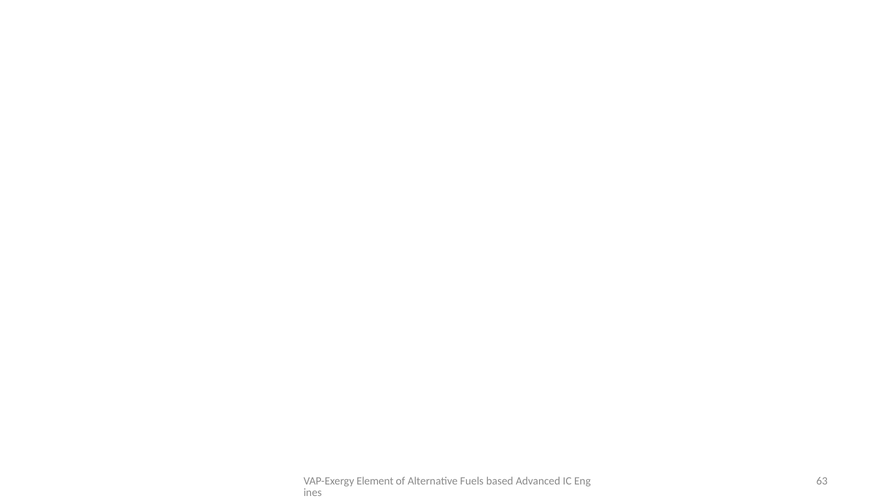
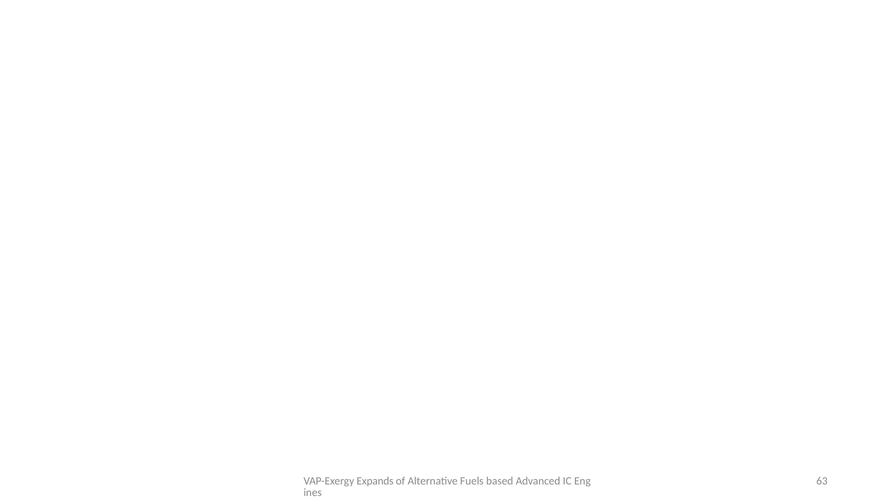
Element: Element -> Expands (375, 481)
